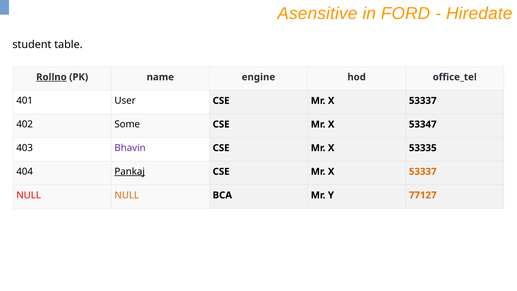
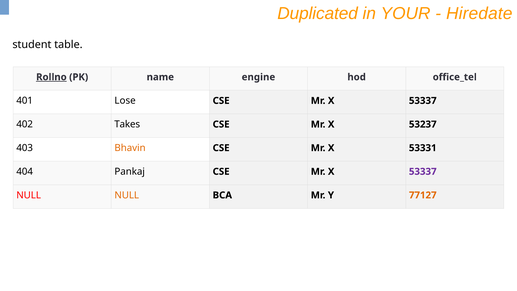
Asensitive: Asensitive -> Duplicated (318, 13)
FORD: FORD -> YOUR (406, 13)
User: User -> Lose (125, 101)
Some: Some -> Takes (127, 124)
53347: 53347 -> 53237 (423, 124)
Bhavin colour: purple -> orange (130, 148)
53335: 53335 -> 53331 (423, 148)
Pankaj underline: present -> none (130, 171)
53337 colour: orange -> purple (423, 171)
